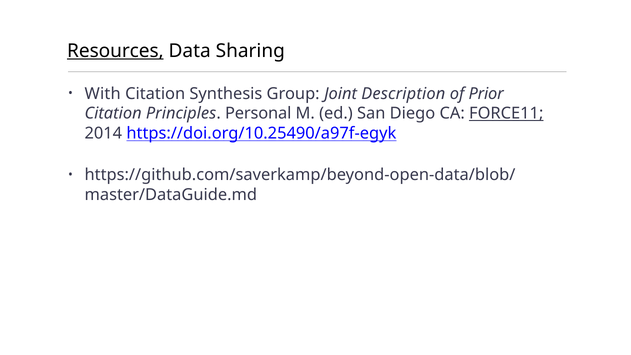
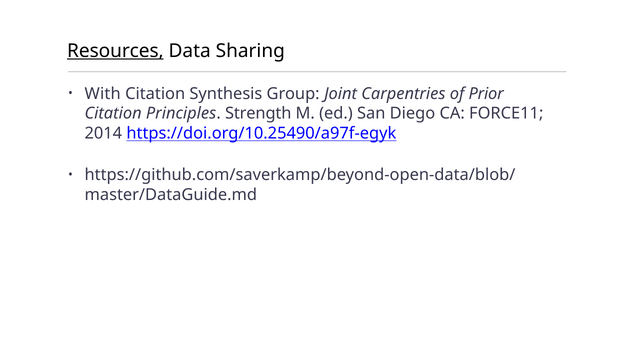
Description: Description -> Carpentries (403, 94)
Personal: Personal -> Strength (258, 113)
FORCE11 underline: present -> none (506, 113)
